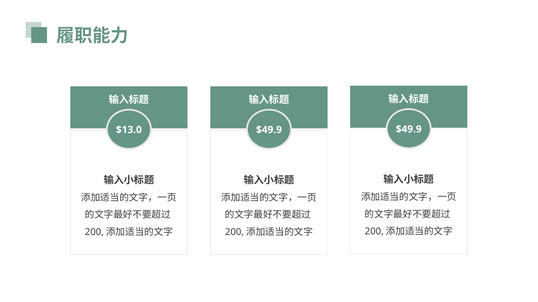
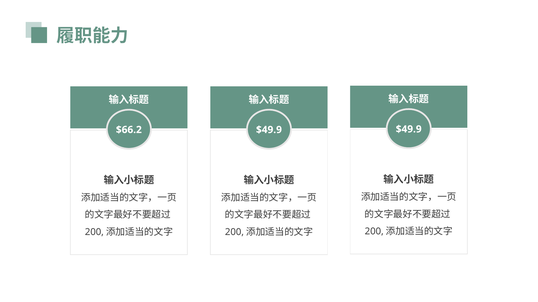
$13.0: $13.0 -> $66.2 (129, 130)
